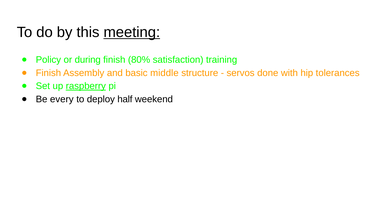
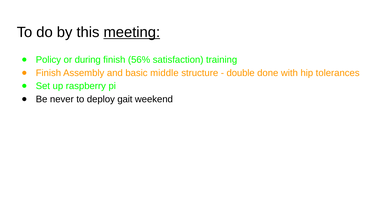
80%: 80% -> 56% (139, 60)
servos: servos -> double (241, 73)
raspberry underline: present -> none (86, 86)
every: every -> never (62, 99)
half: half -> gait (125, 99)
